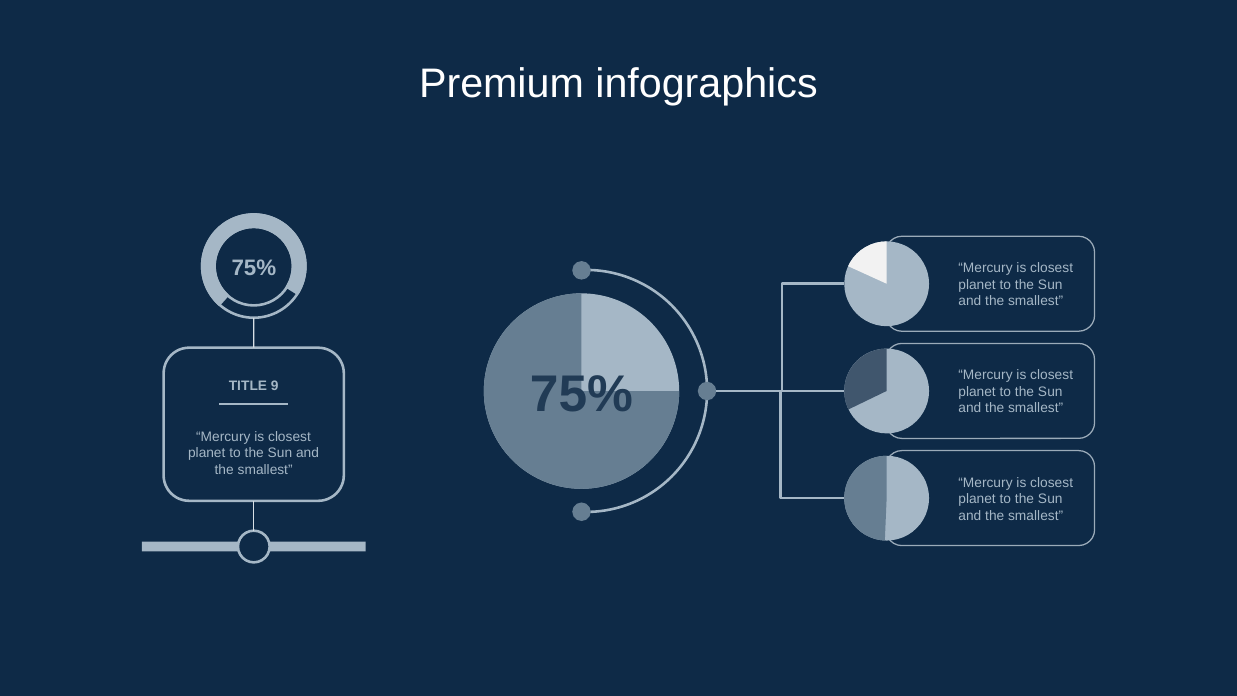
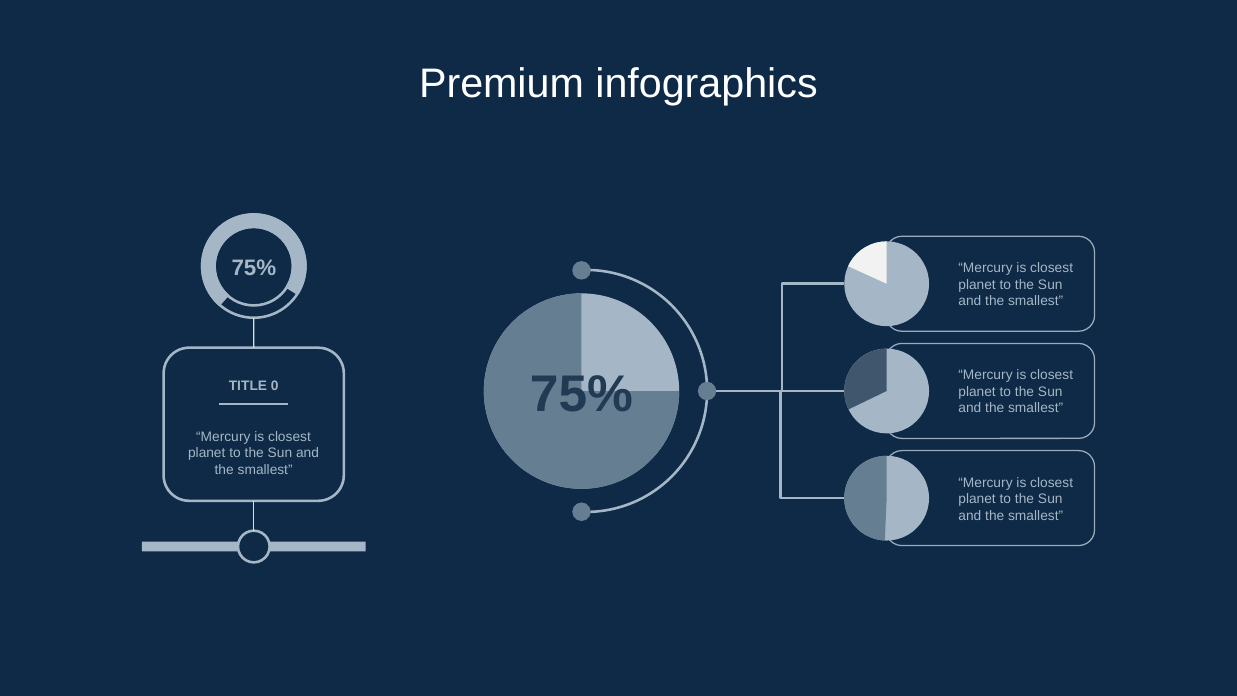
9: 9 -> 0 (275, 386)
